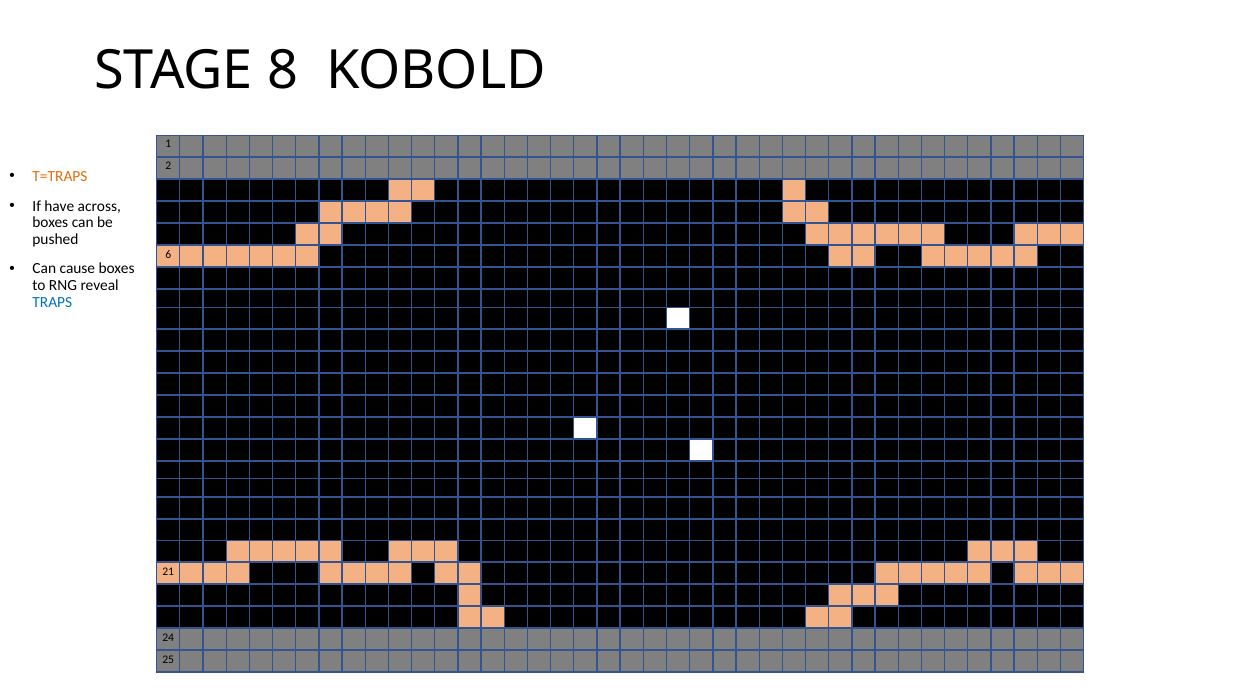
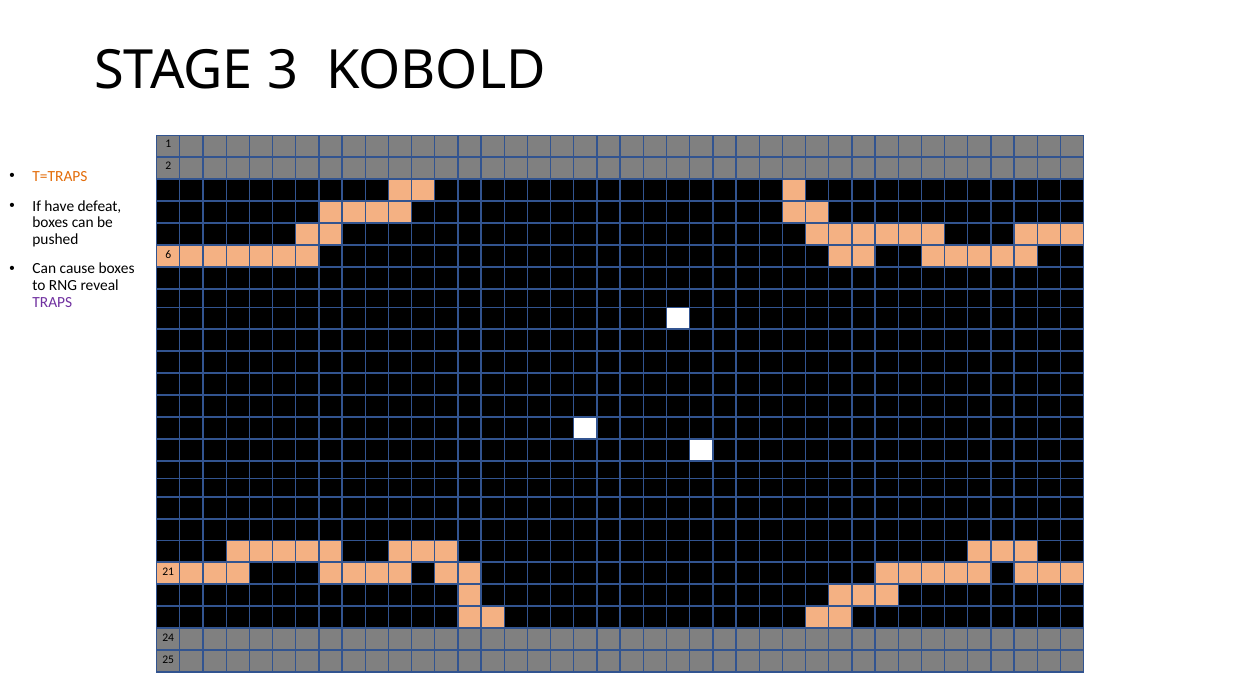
STAGE 8: 8 -> 3 (283, 70)
across: across -> defeat (99, 206)
TRAPS colour: blue -> purple (52, 302)
